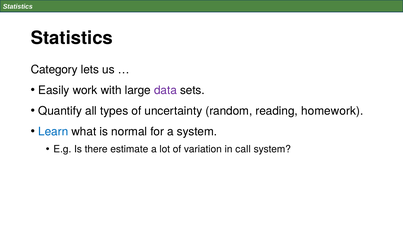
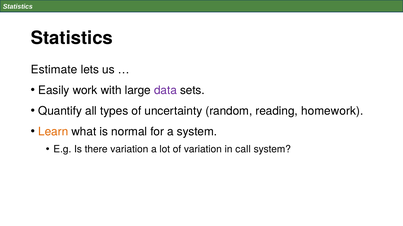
Category: Category -> Estimate (54, 70)
Learn colour: blue -> orange (53, 132)
there estimate: estimate -> variation (129, 150)
